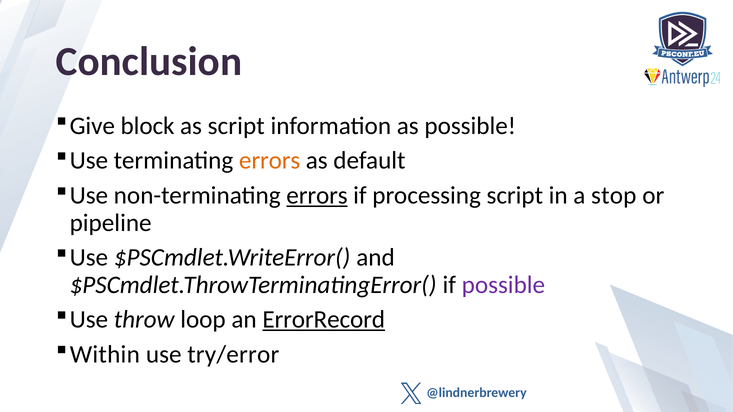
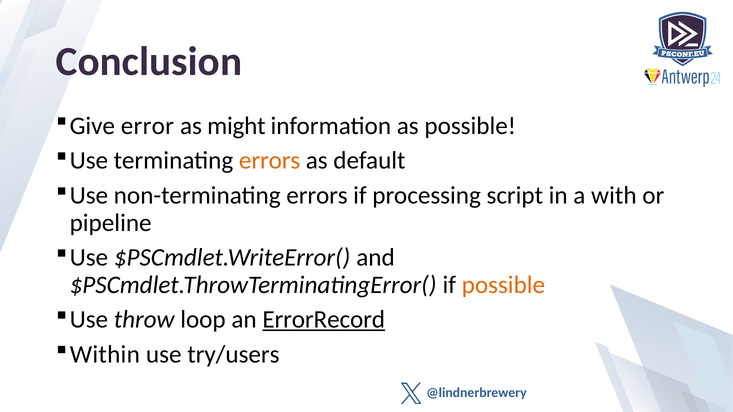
block: block -> error (147, 126)
as script: script -> might (236, 126)
errors underline: present -> none (317, 196)
stop: stop -> with (614, 196)
possible colour: purple -> orange (503, 285)
try/error: try/error -> try/users (233, 355)
